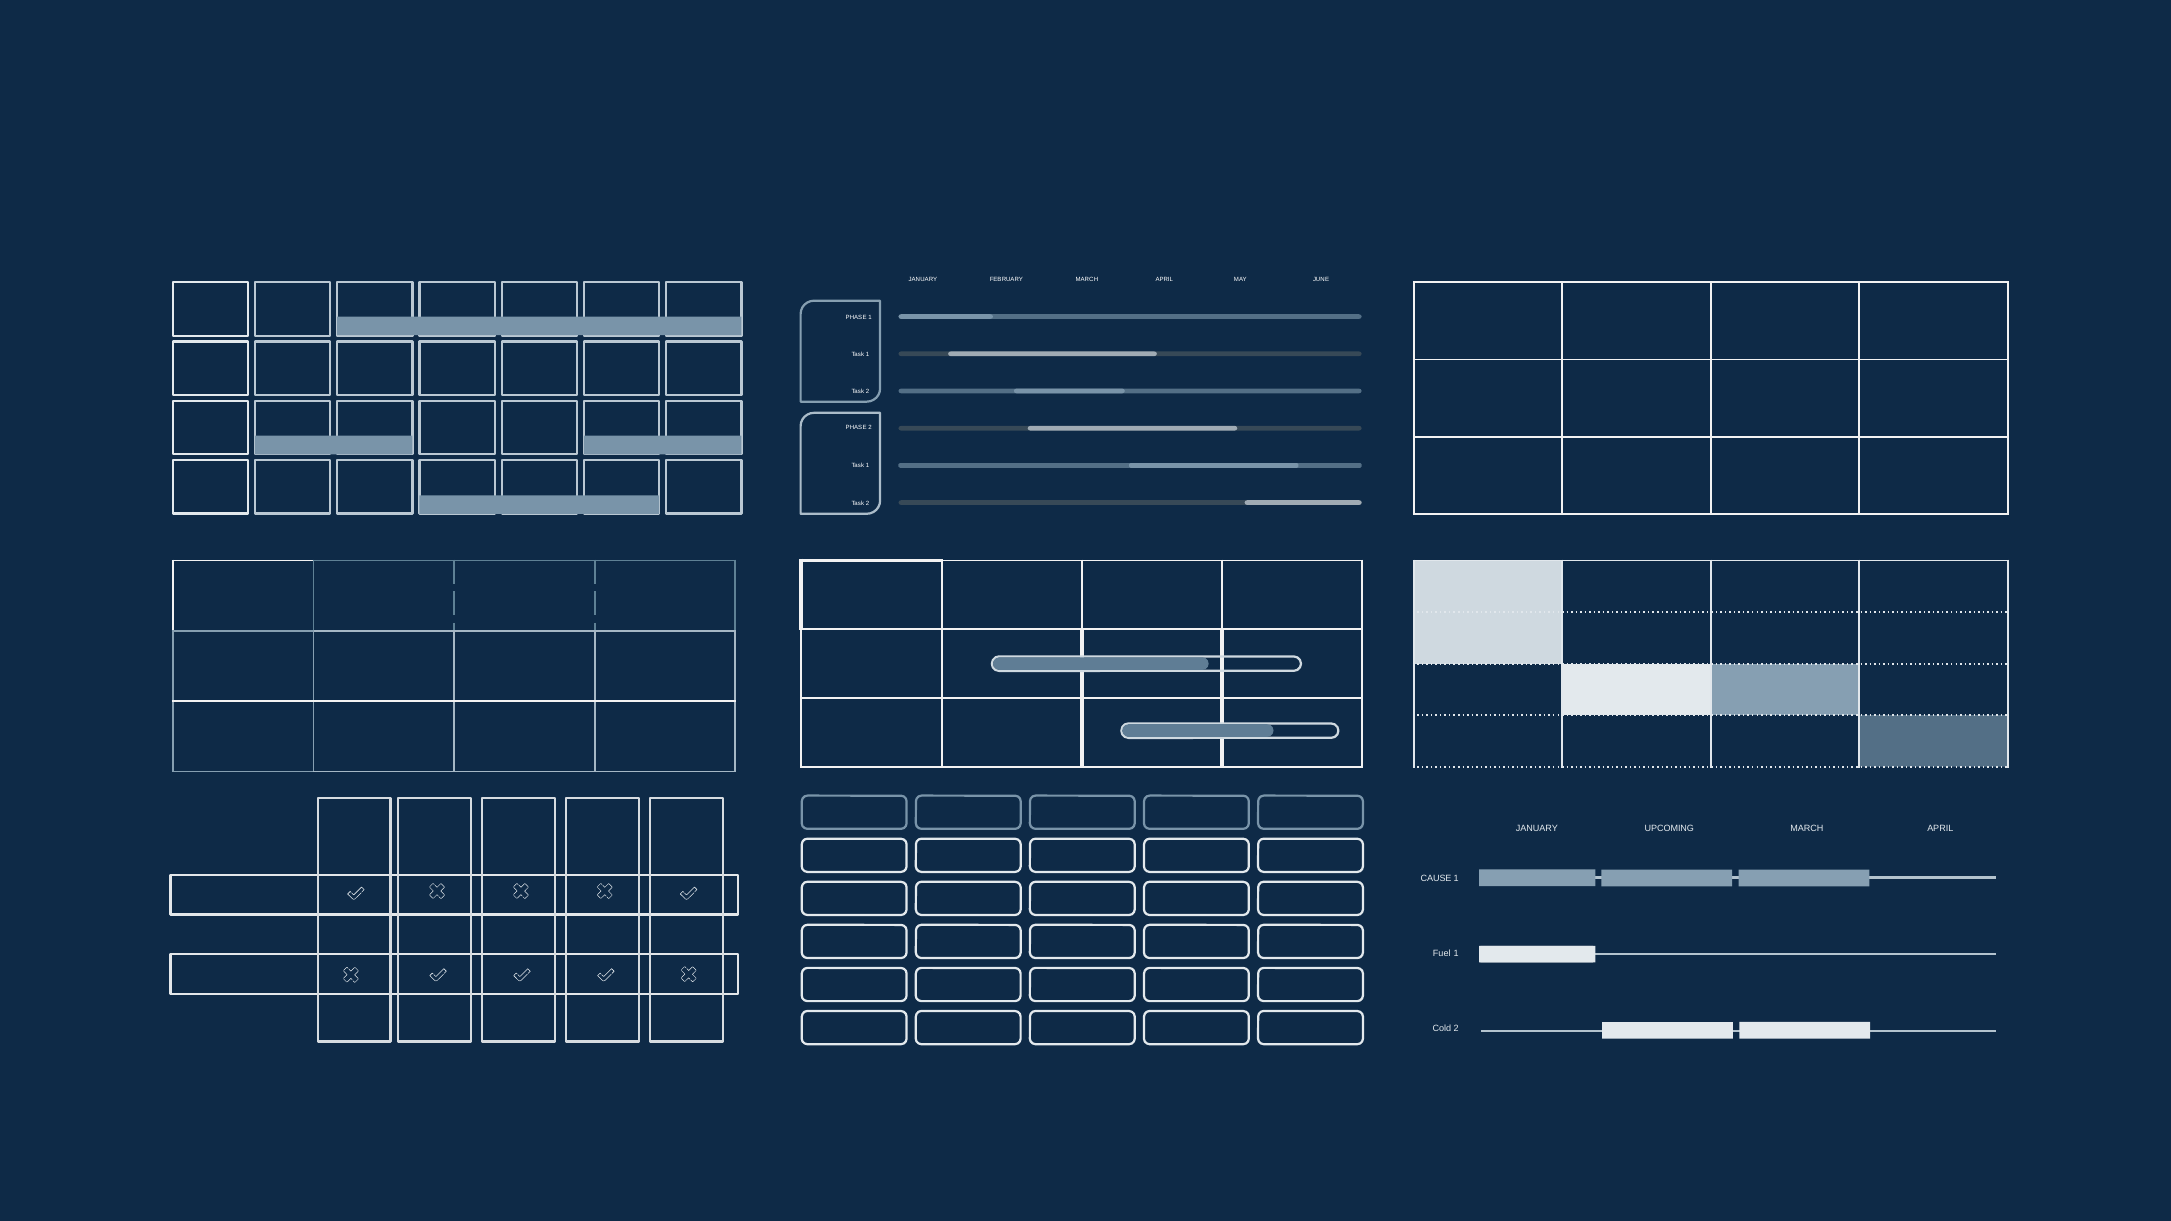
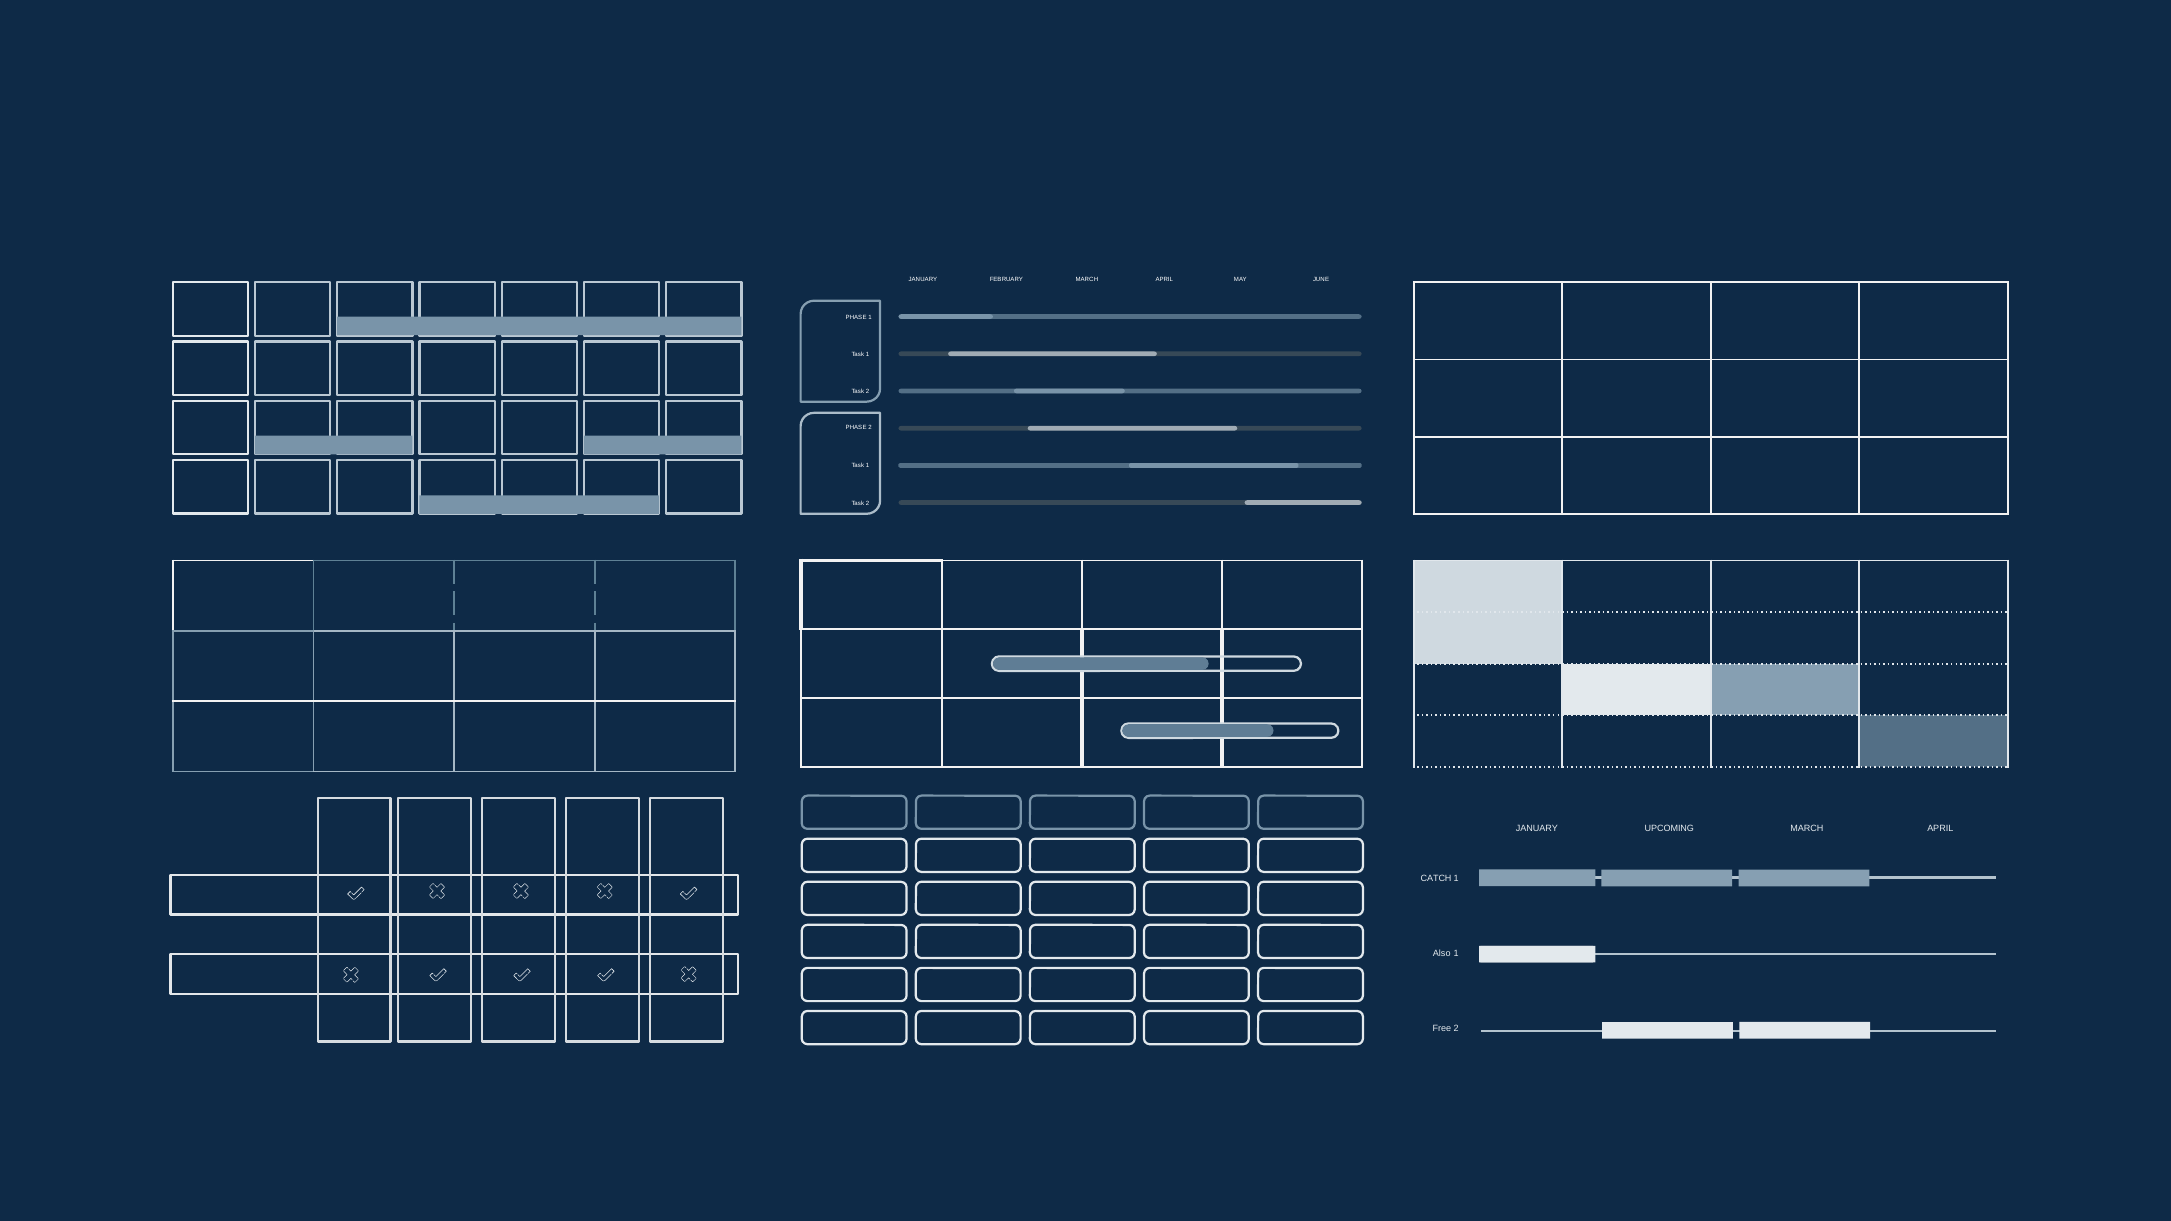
CAUSE: CAUSE -> CATCH (1436, 878)
Fuel: Fuel -> Also (1442, 953)
Cold: Cold -> Free (1442, 1028)
